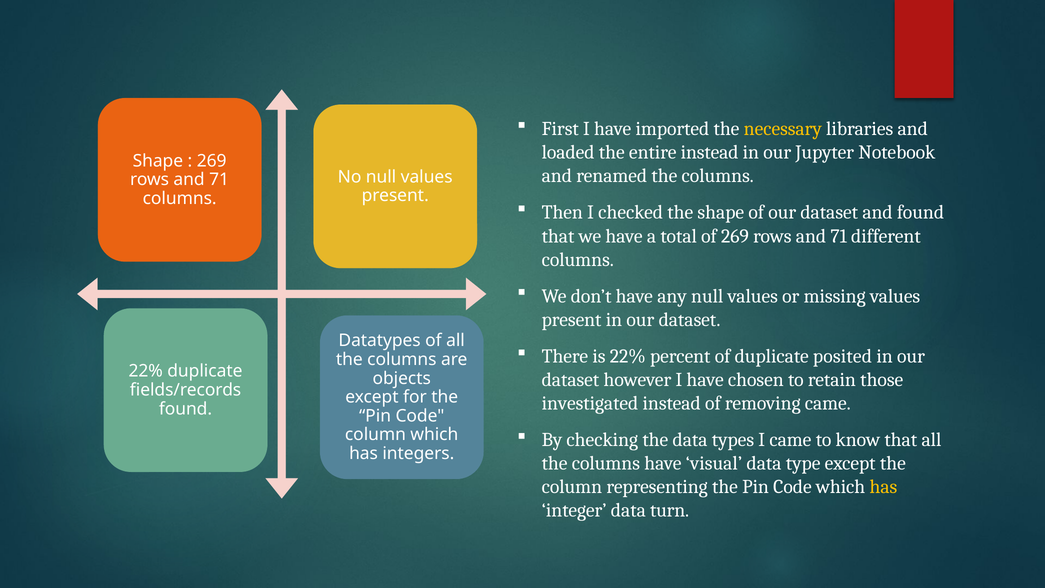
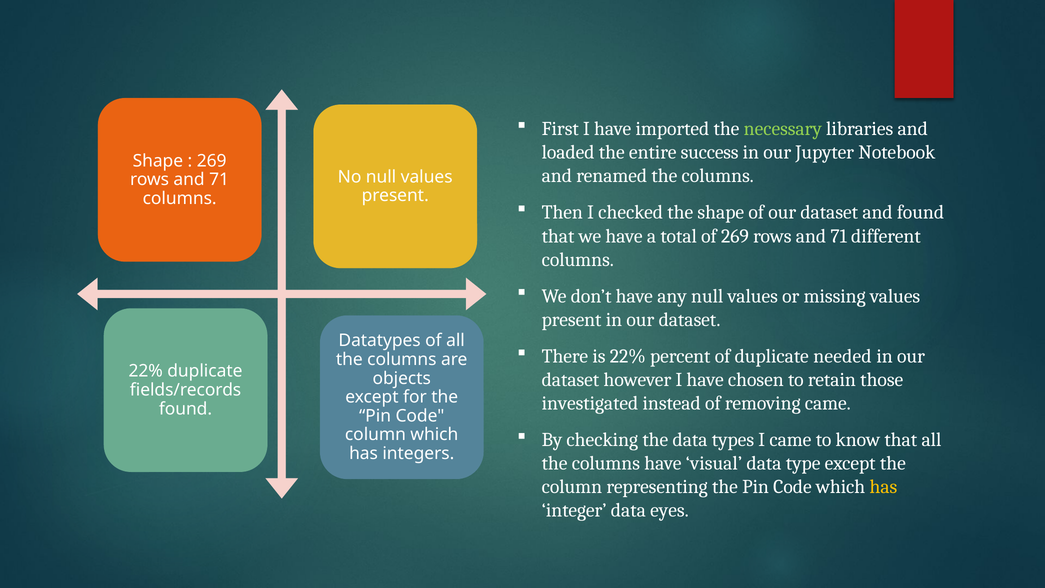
necessary colour: yellow -> light green (783, 129)
entire instead: instead -> success (710, 152)
posited: posited -> needed (842, 356)
turn: turn -> eyes (669, 510)
